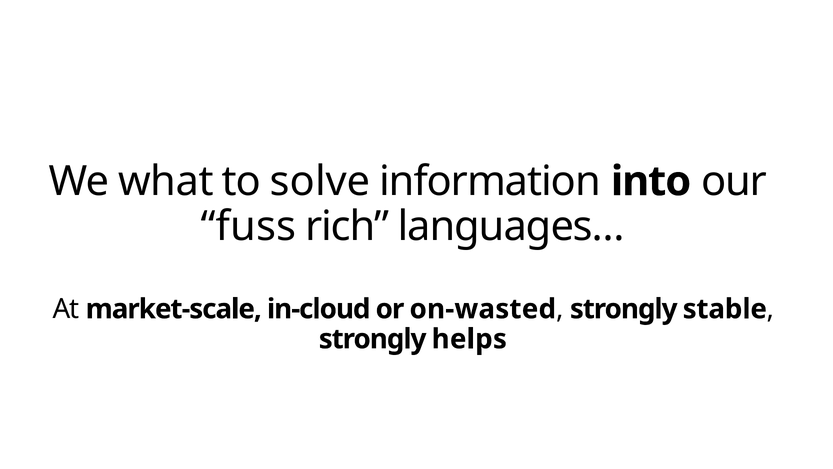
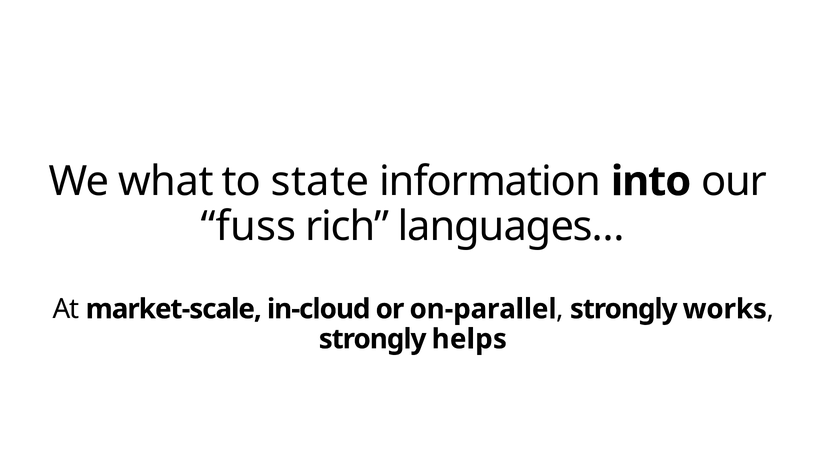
solve: solve -> state (320, 181)
on-wasted: on-wasted -> on-parallel (483, 309)
stable: stable -> works (725, 309)
